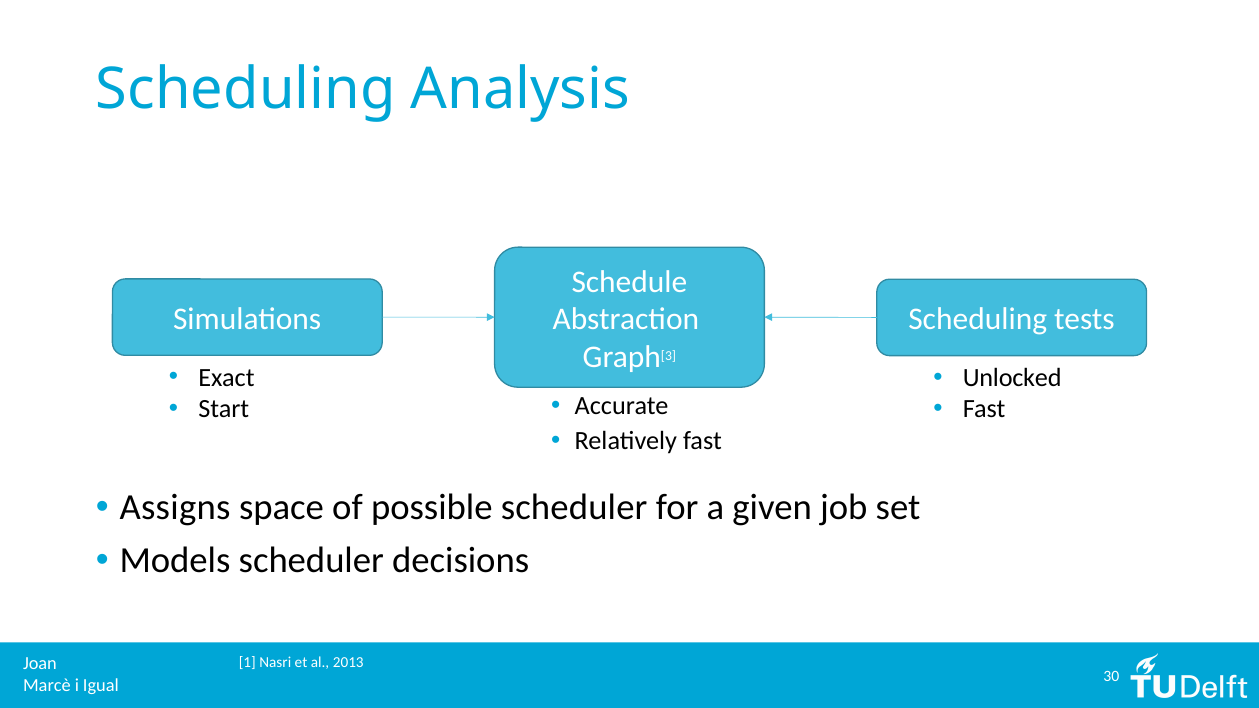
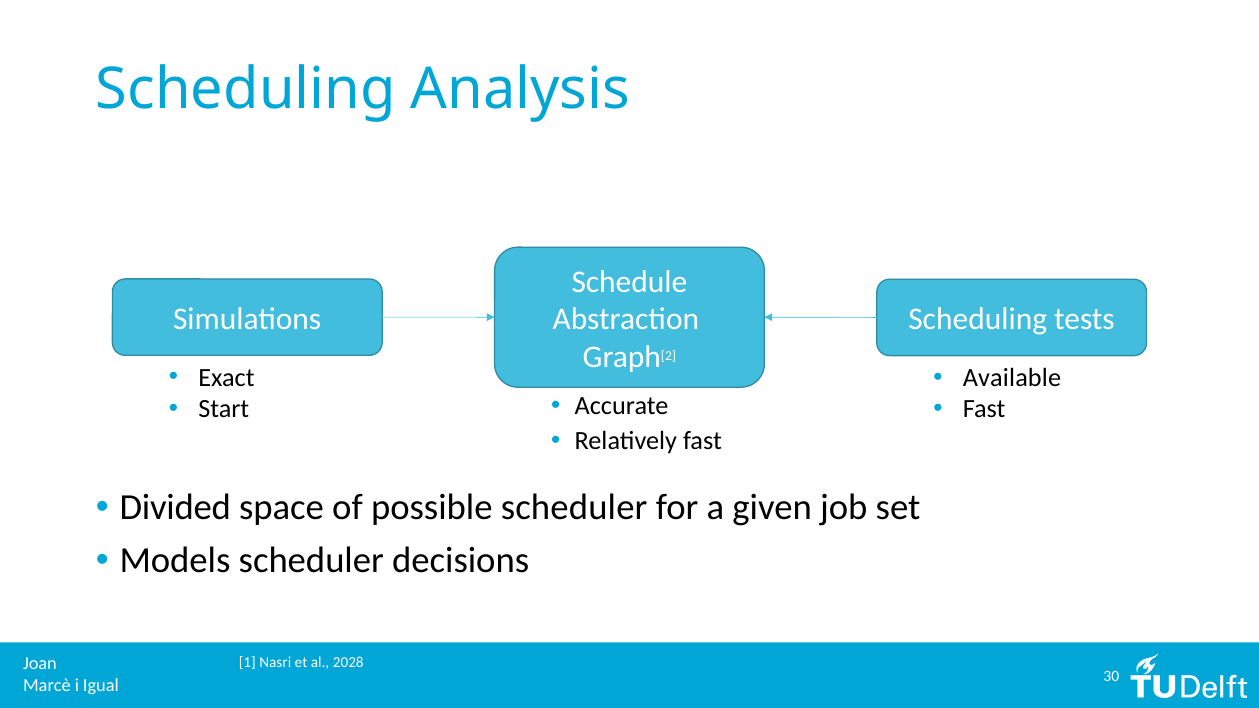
3: 3 -> 2 (669, 356)
Unlocked: Unlocked -> Available (1012, 378)
Assigns: Assigns -> Divided (175, 508)
2013: 2013 -> 2028 (348, 663)
